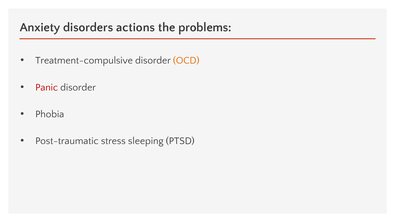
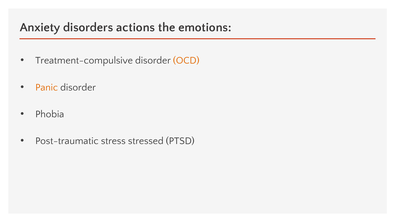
problems: problems -> emotions (205, 27)
Panic colour: red -> orange (47, 87)
sleeping: sleeping -> stressed (146, 141)
